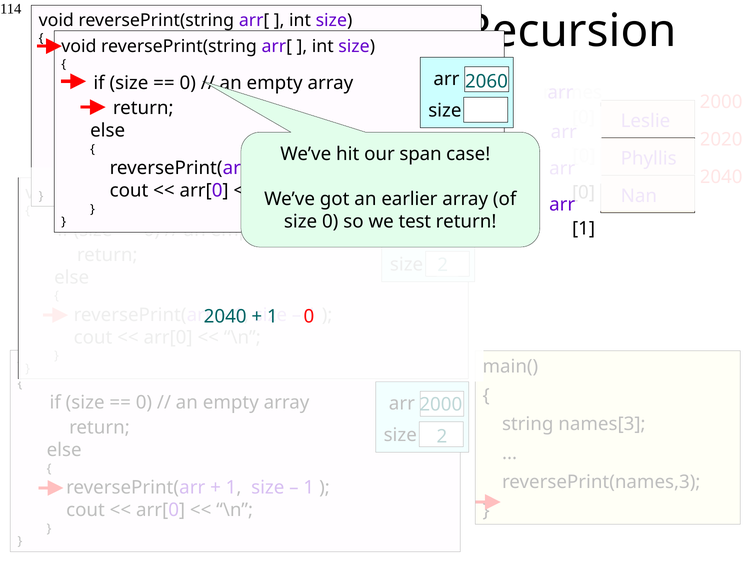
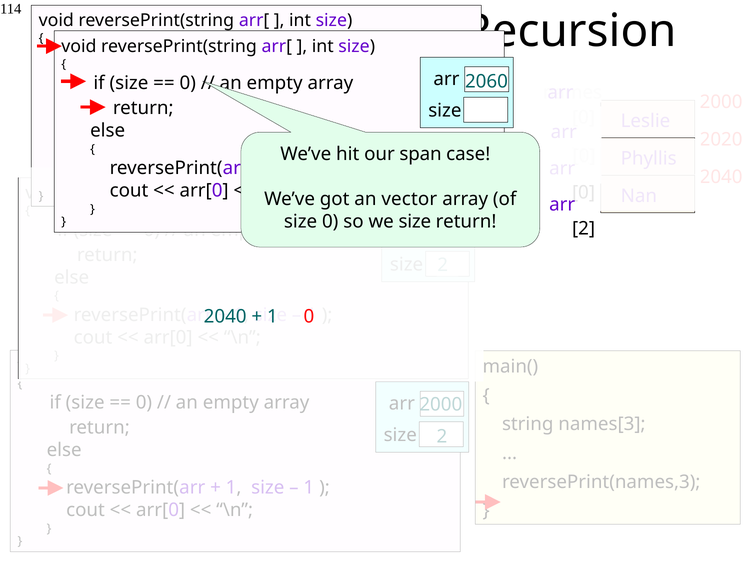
earlier: earlier -> vector (409, 199)
we test: test -> size (415, 222)
1: 1 -> 2 (584, 229)
